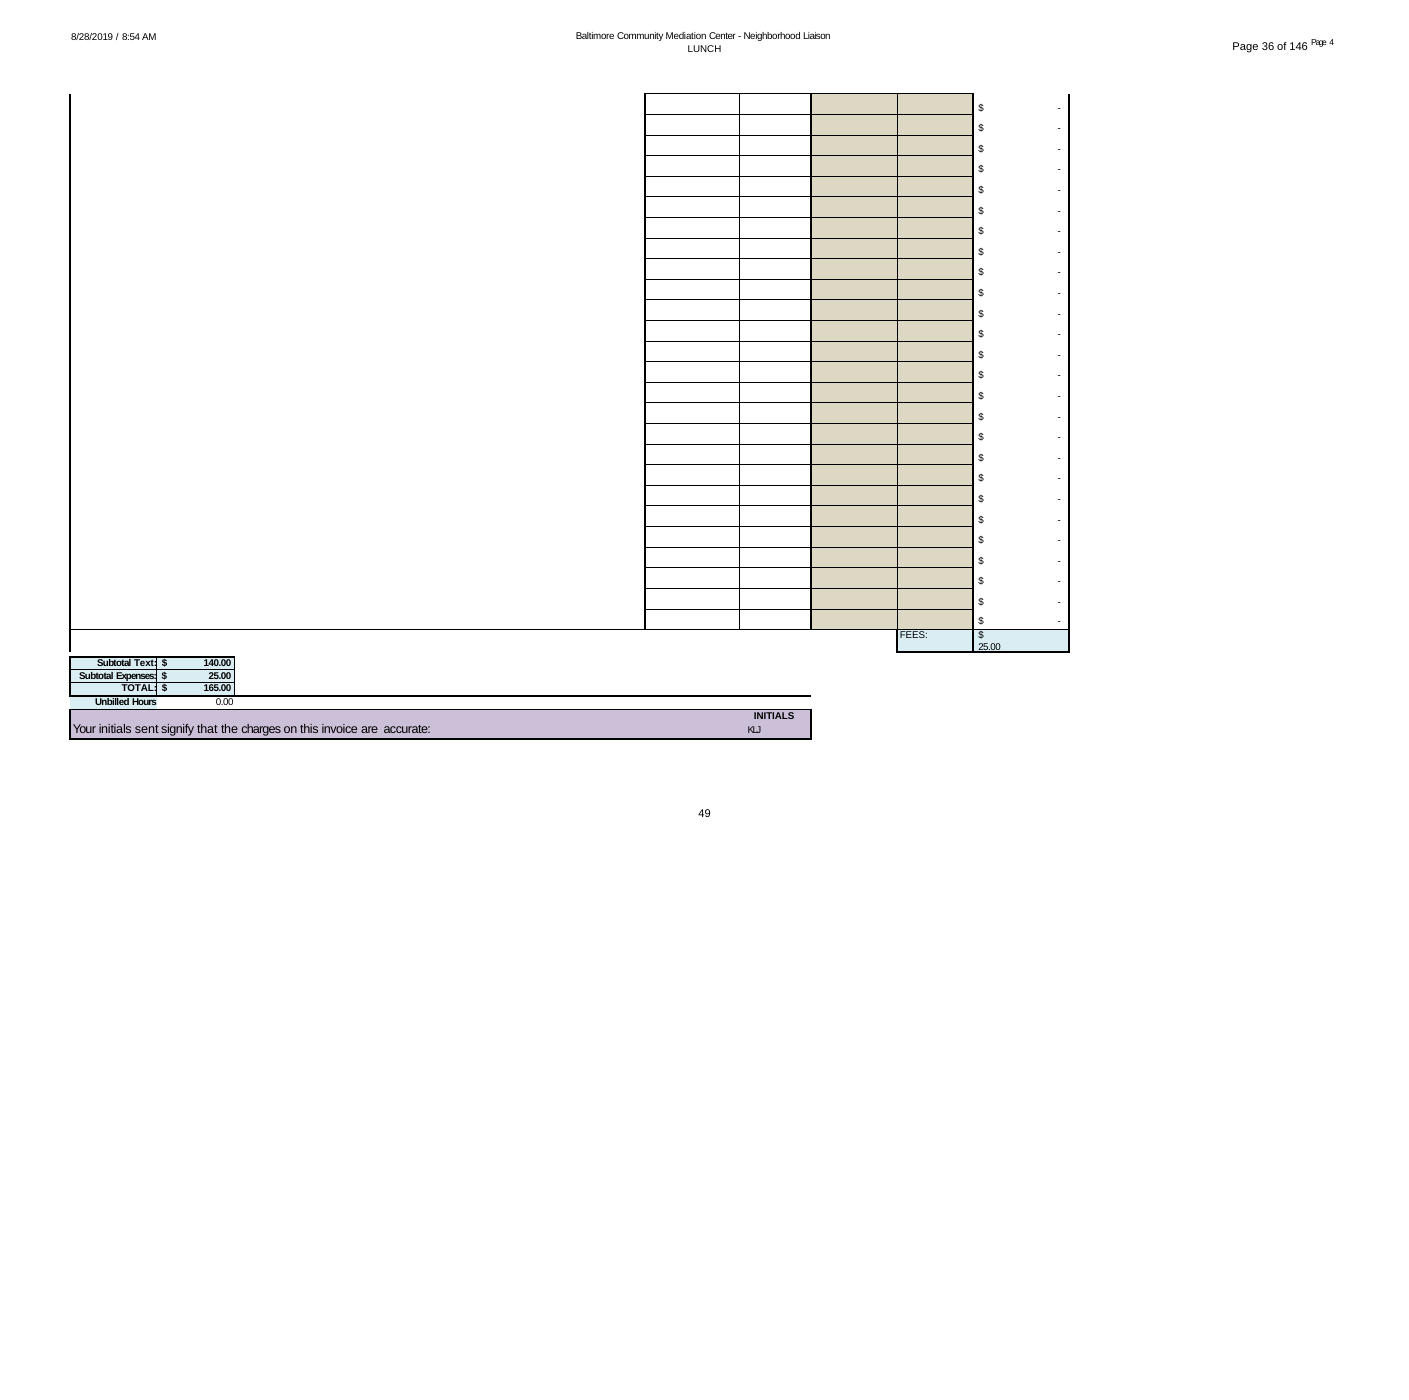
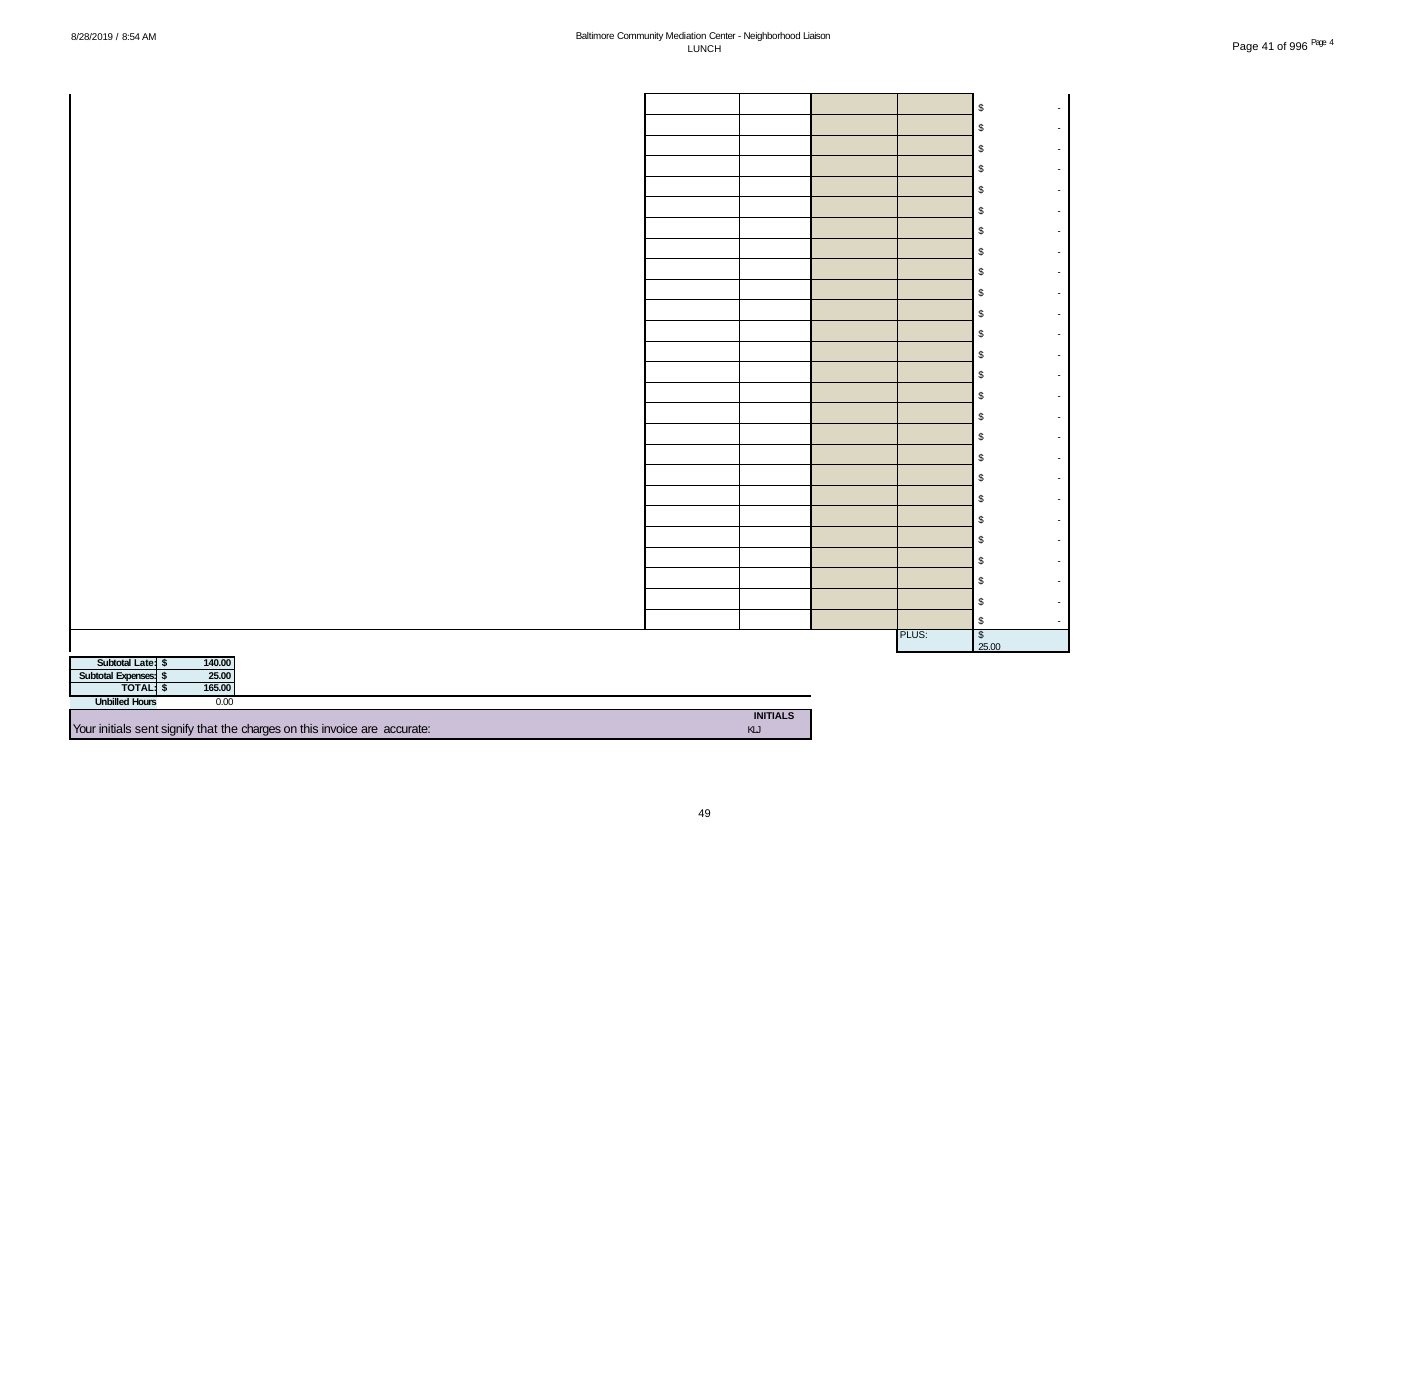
36: 36 -> 41 (1268, 46)
146: 146 -> 996 (1299, 46)
FEES: FEES -> PLUS (914, 635)
Text: Text -> Late (146, 663)
